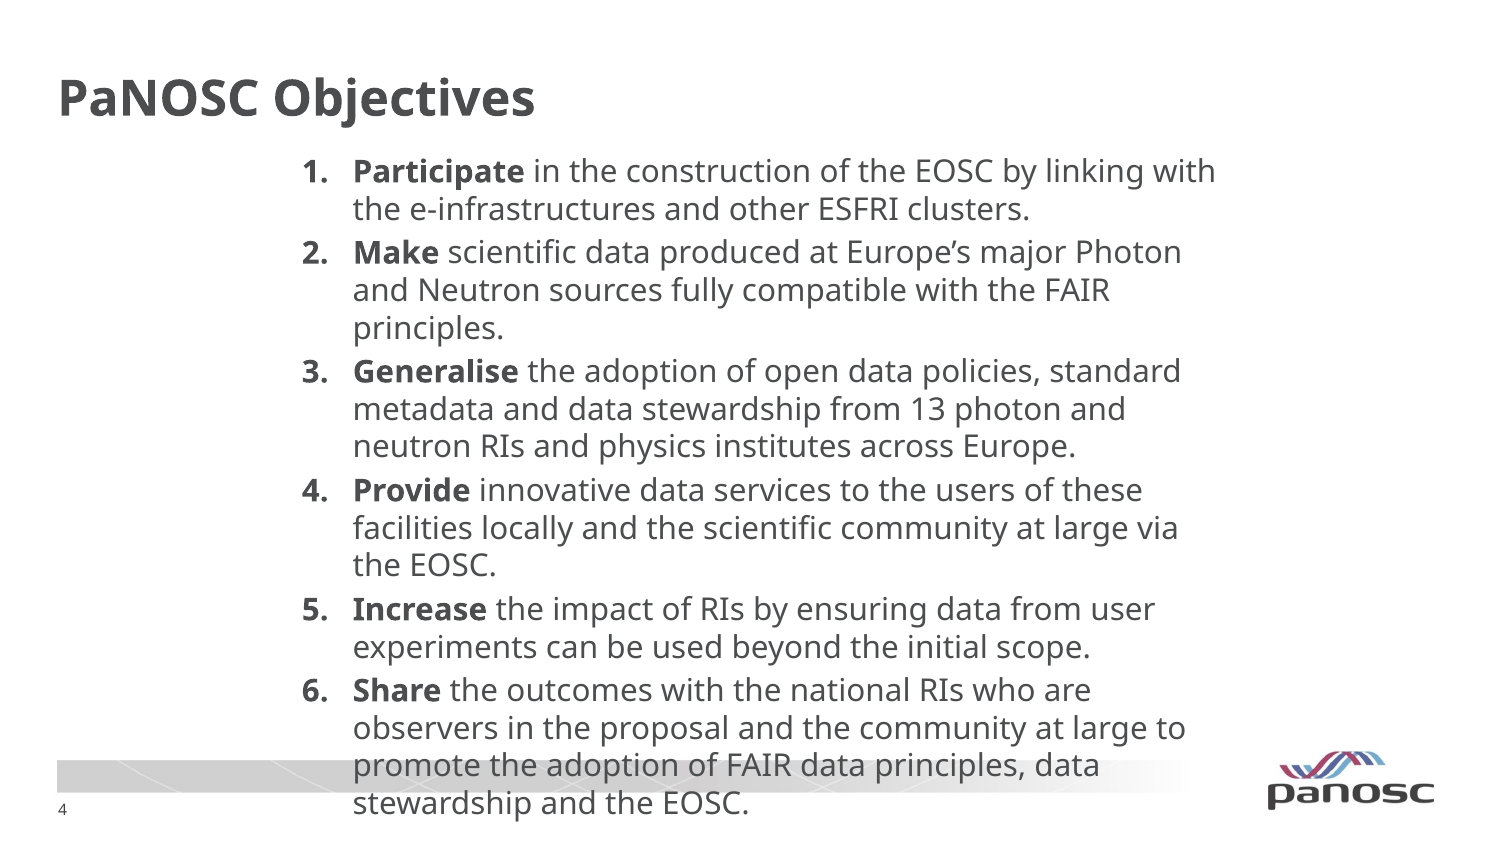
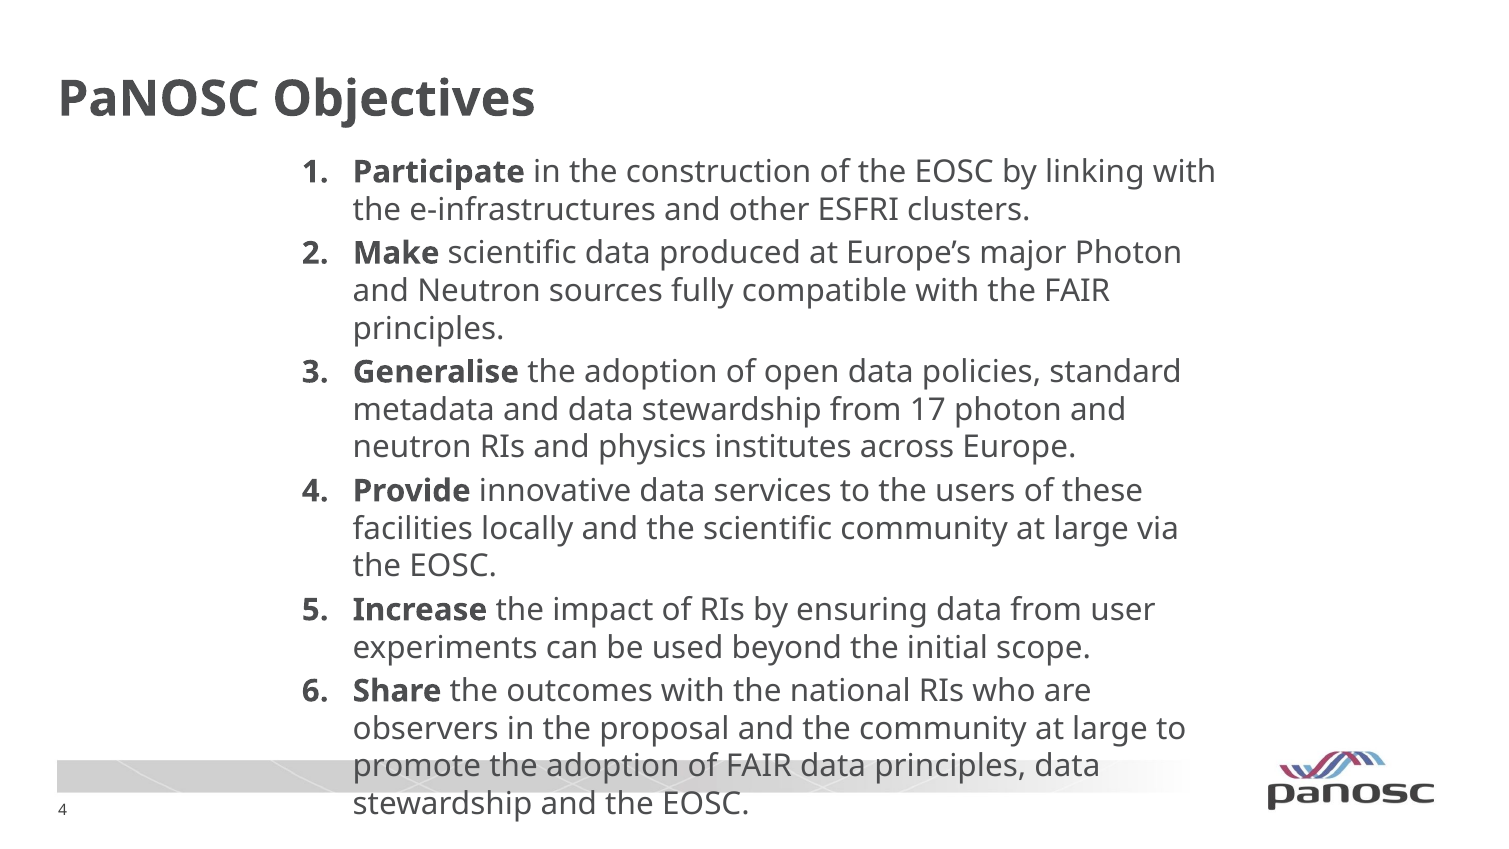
13: 13 -> 17 (928, 410)
